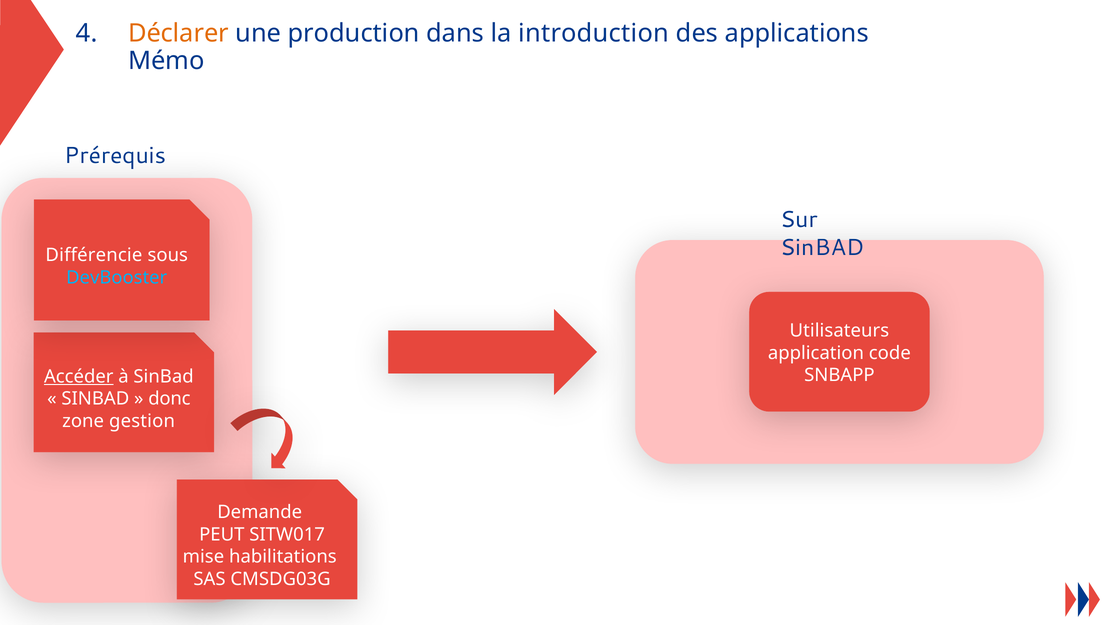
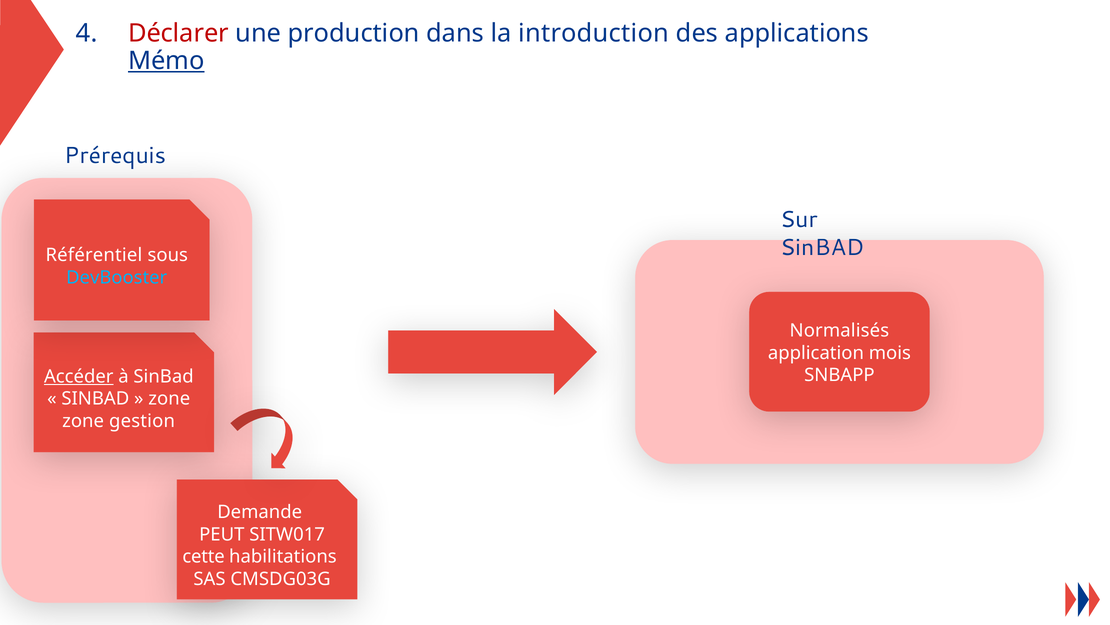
Déclarer colour: orange -> red (178, 33)
Mémo underline: none -> present (166, 61)
Différencie: Différencie -> Référentiel (94, 255)
Utilisateurs: Utilisateurs -> Normalisés (839, 330)
code: code -> mois (890, 353)
donc: donc -> zone (169, 398)
mise: mise -> cette (204, 556)
